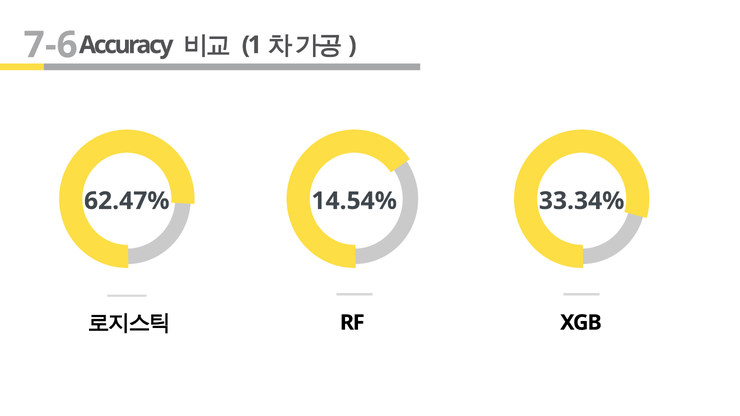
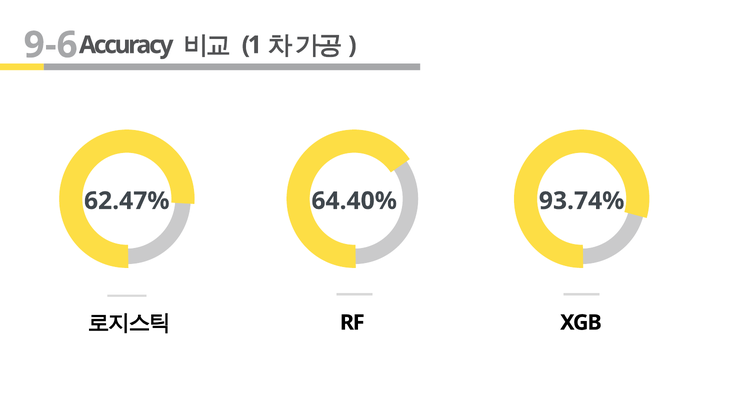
7-6: 7-6 -> 9-6 (51, 45)
14.54%: 14.54% -> 64.40% (354, 201)
33.34%: 33.34% -> 93.74% (582, 201)
